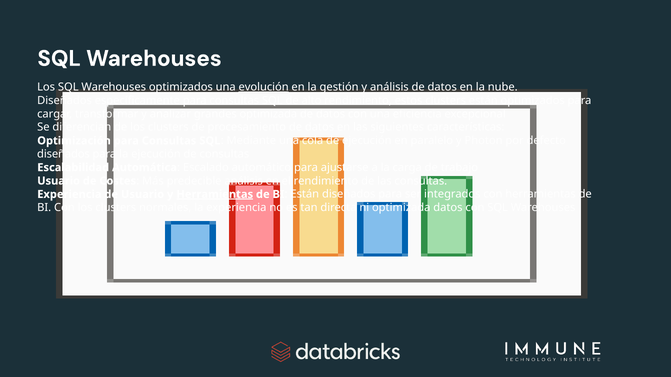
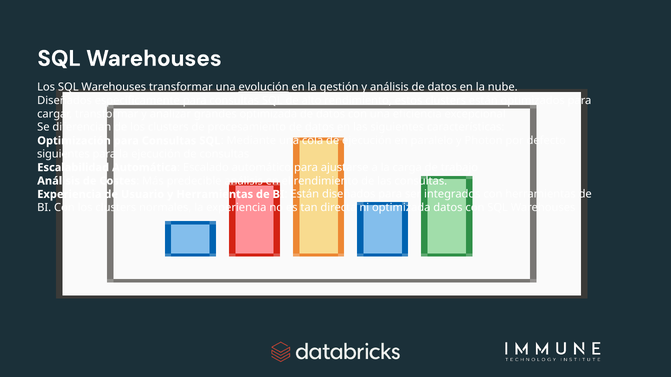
Warehouses optimizados: optimizados -> transformar (181, 87)
diseñados: diseñados -> siguientes (63, 154)
Usuario: Usuario -> Análisis (59, 181)
Herramientas underline: present -> none (215, 195)
